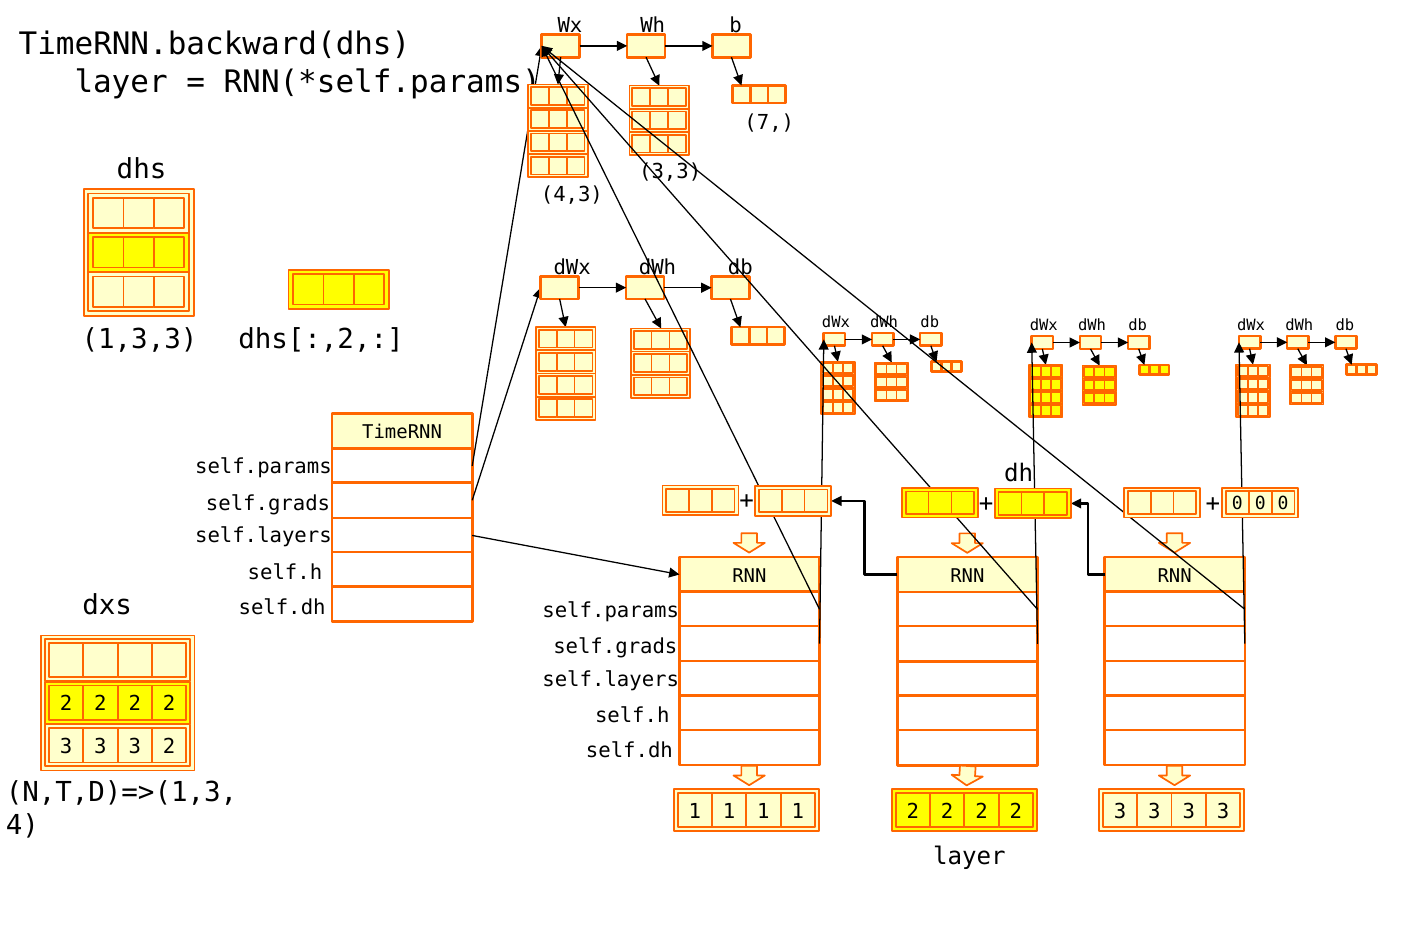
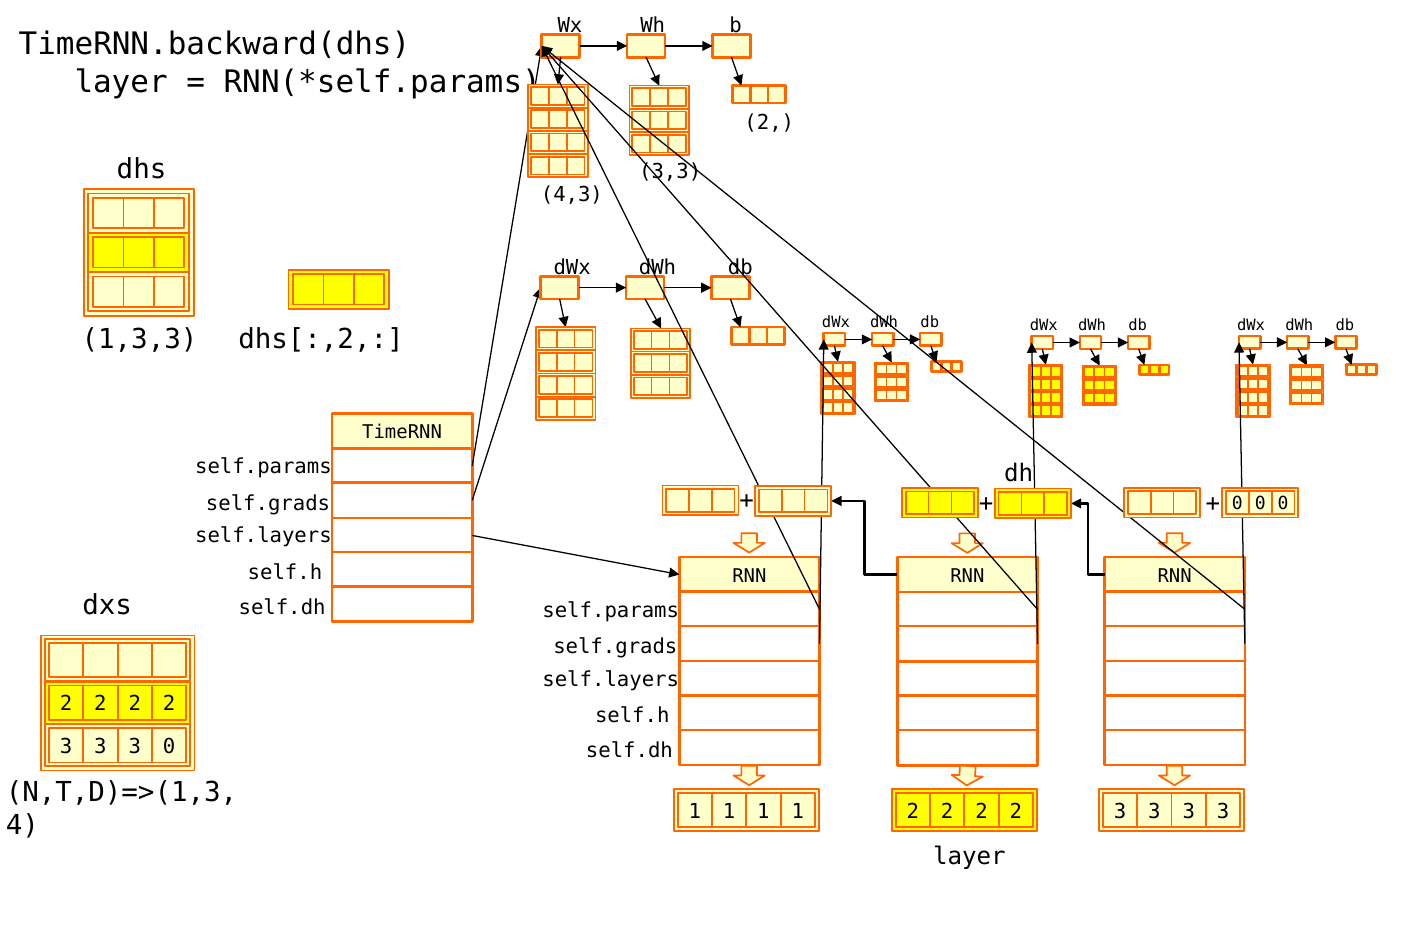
7: 7 -> 2 (769, 122)
3 2: 2 -> 0 (169, 747)
